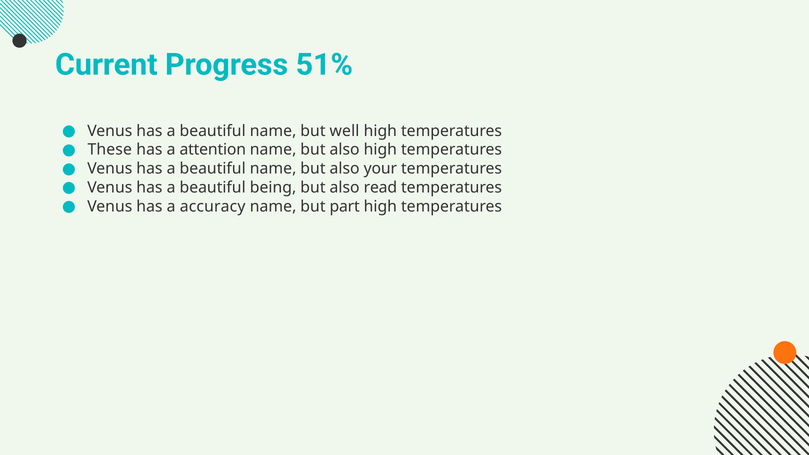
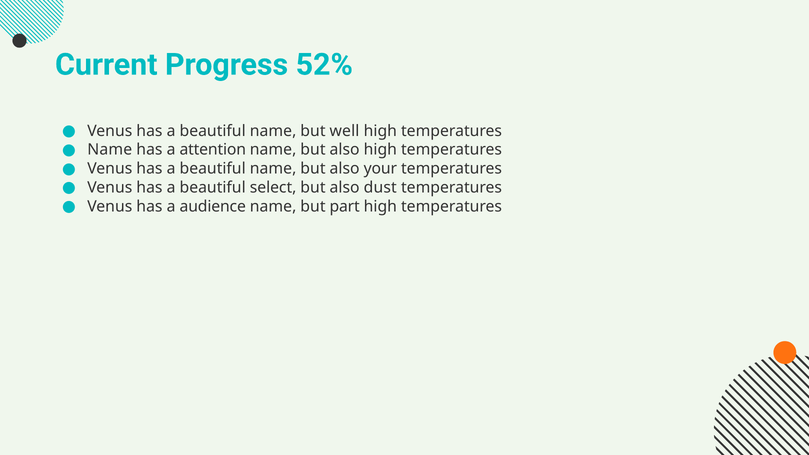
51%: 51% -> 52% (324, 65)
These: These -> Name (110, 150)
being: being -> select (273, 188)
read: read -> dust (380, 188)
accuracy: accuracy -> audience (213, 206)
